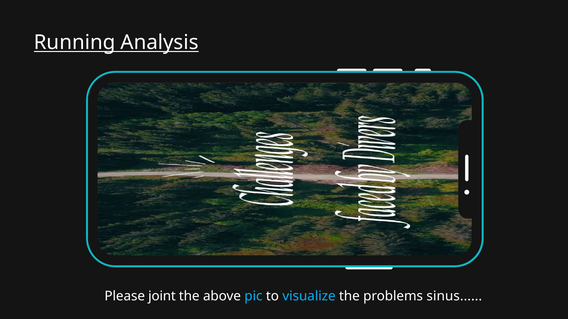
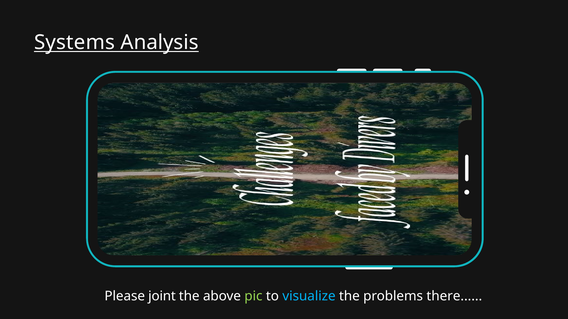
Running: Running -> Systems (75, 42)
pic colour: light blue -> light green (253, 297)
sinus: sinus -> there (454, 297)
